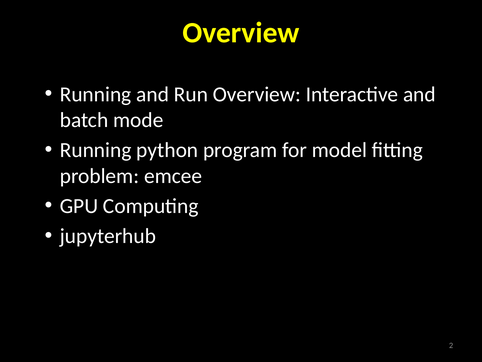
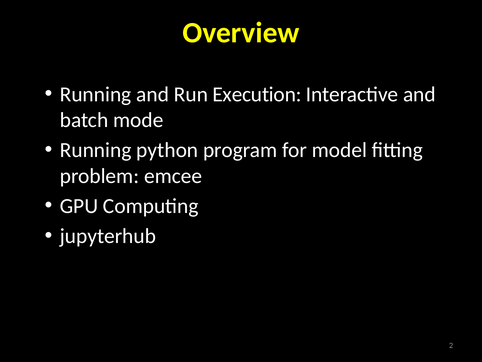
Run Overview: Overview -> Execution (257, 94)
